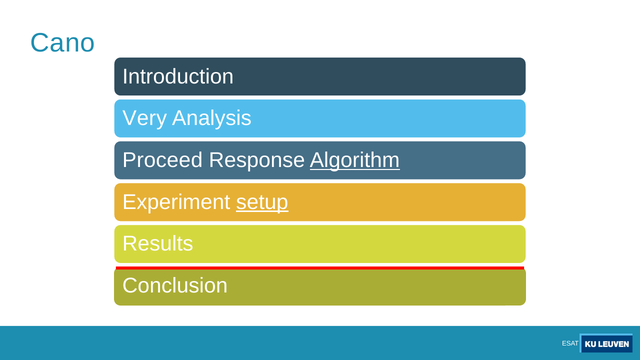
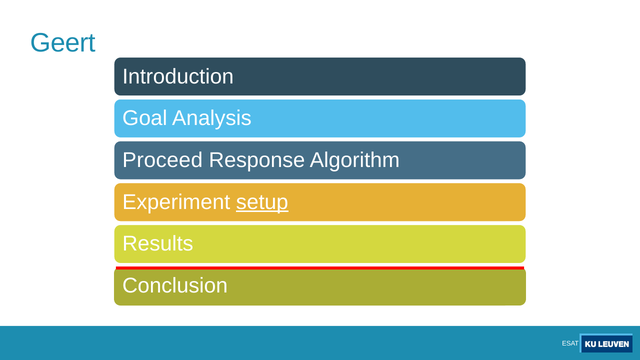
Cano: Cano -> Geert (63, 43)
Very: Very -> Goal (145, 118)
Algorithm underline: present -> none (355, 160)
